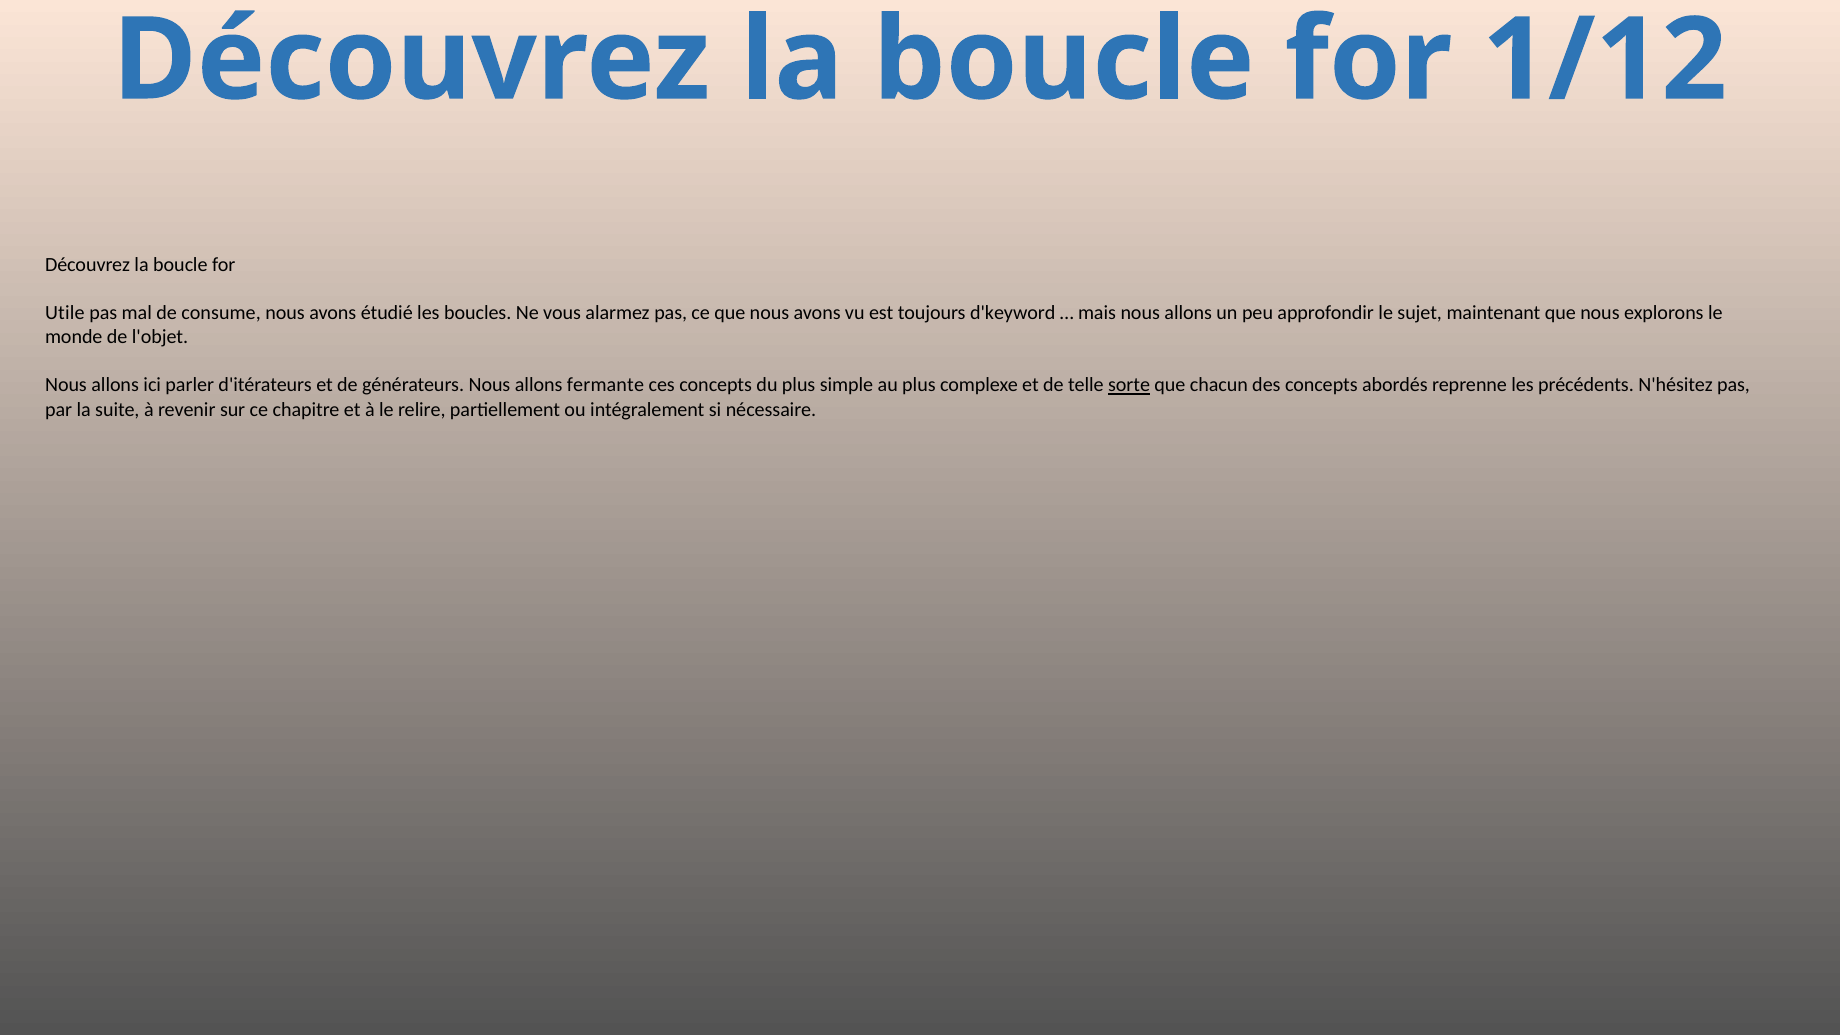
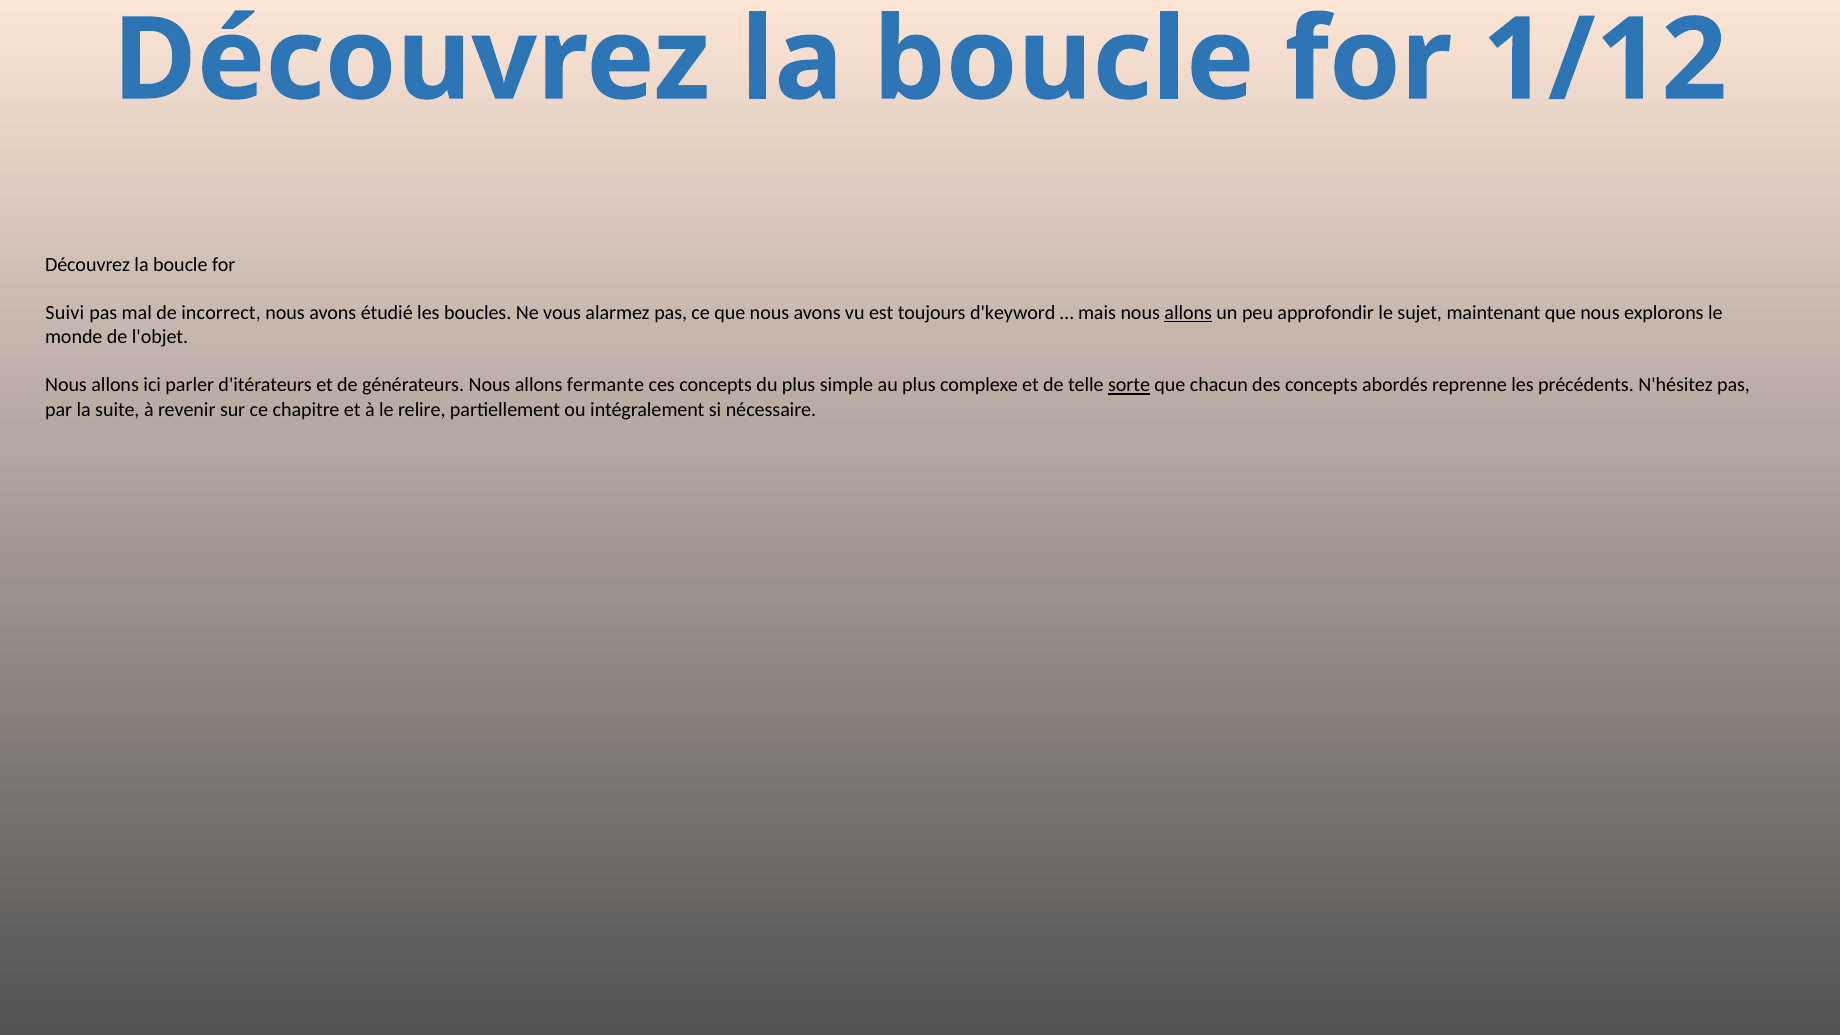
Utile: Utile -> Suivi (65, 313)
consume: consume -> incorrect (221, 313)
allons underline: none -> present (1188, 313)
